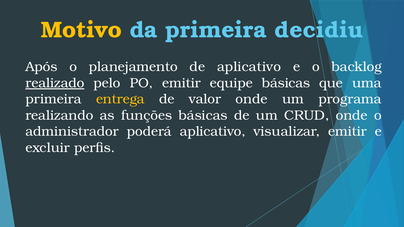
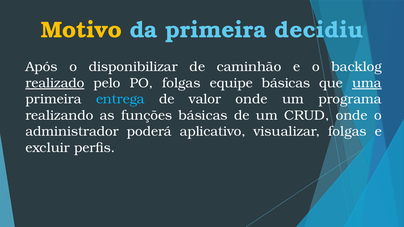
planejamento: planejamento -> disponibilizar (133, 67)
de aplicativo: aplicativo -> caminhão (249, 67)
PO emitir: emitir -> folgas (181, 83)
uma underline: none -> present (367, 83)
entrega colour: yellow -> light blue (120, 99)
visualizar emitir: emitir -> folgas (347, 132)
